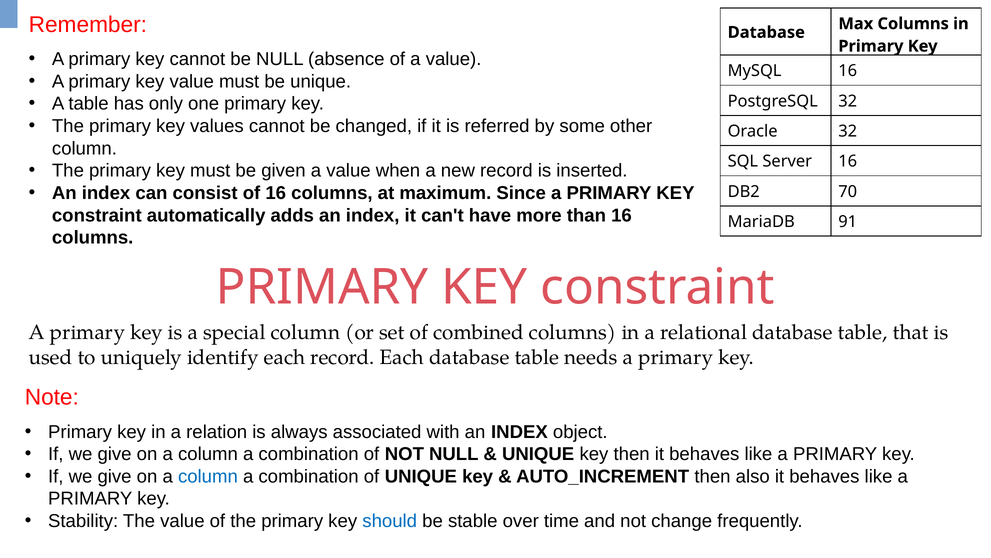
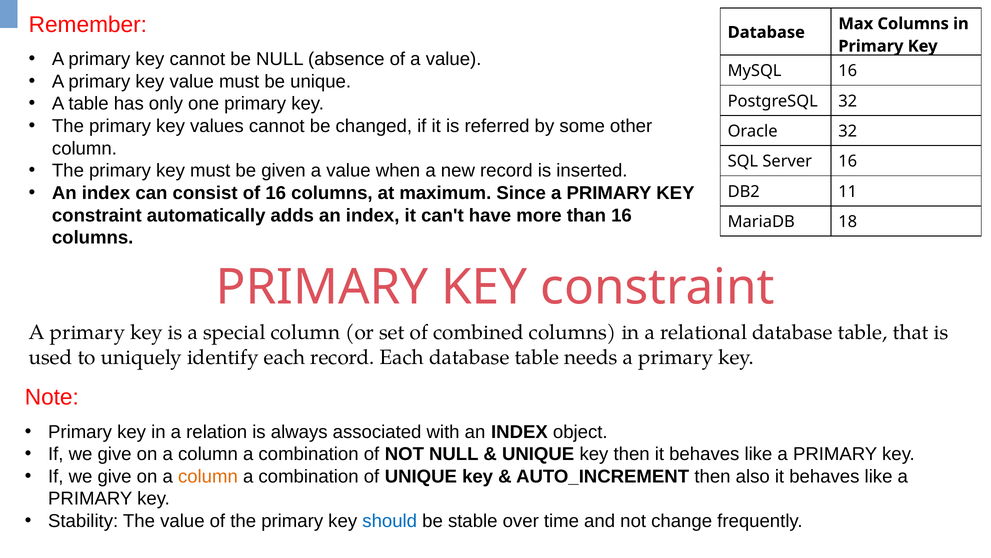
70: 70 -> 11 (848, 191)
91: 91 -> 18 (848, 222)
column colour: blue -> orange (208, 476)
